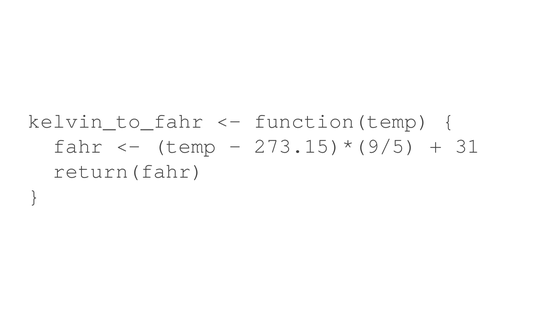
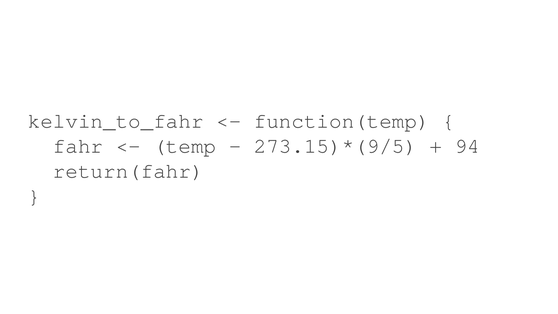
31: 31 -> 94 (467, 146)
